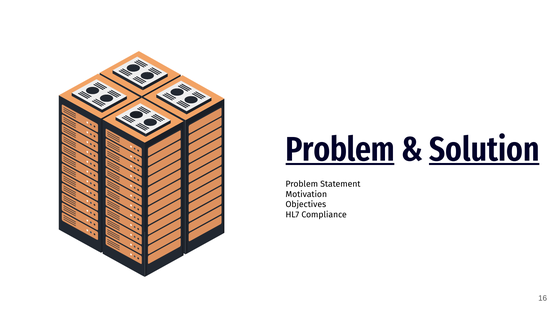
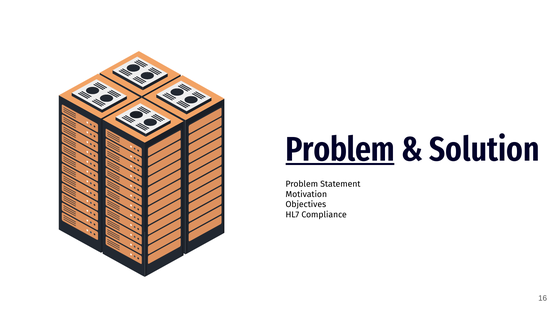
Solution underline: present -> none (484, 149)
